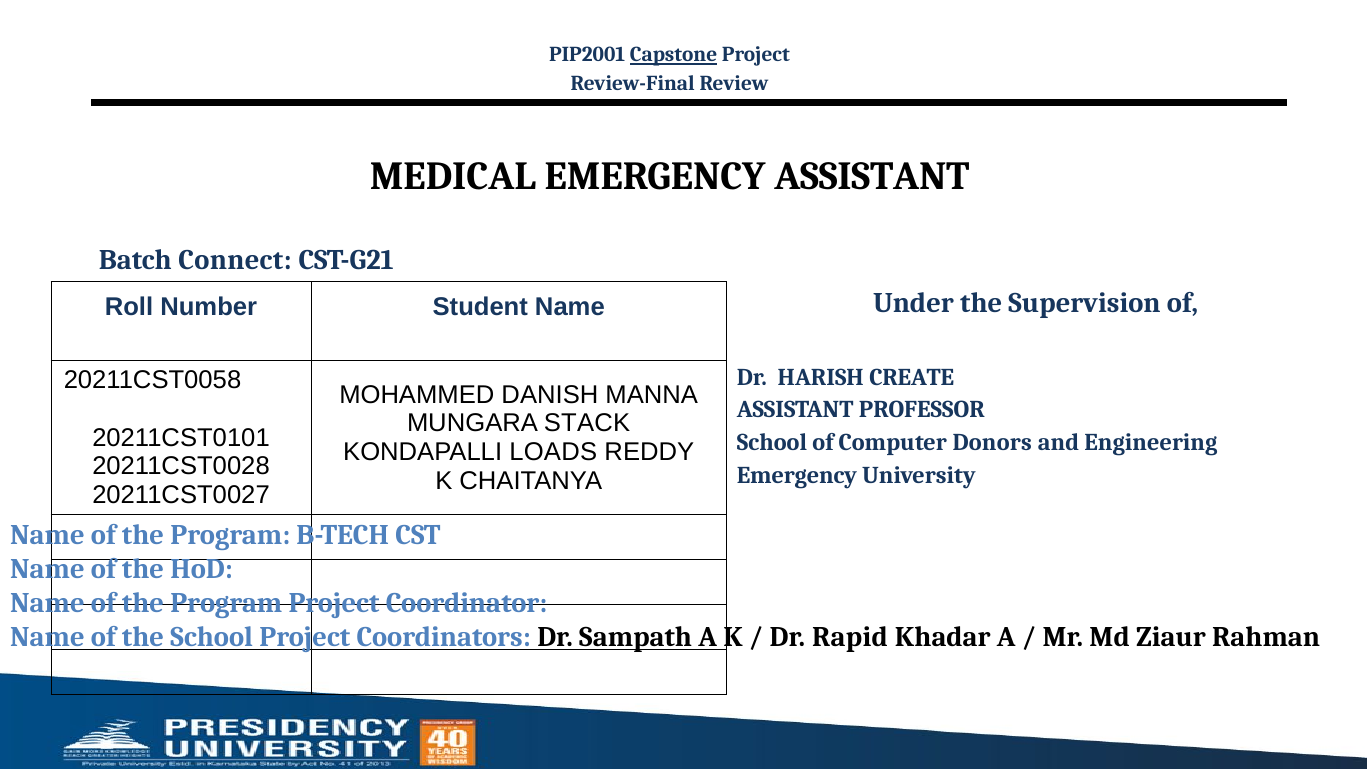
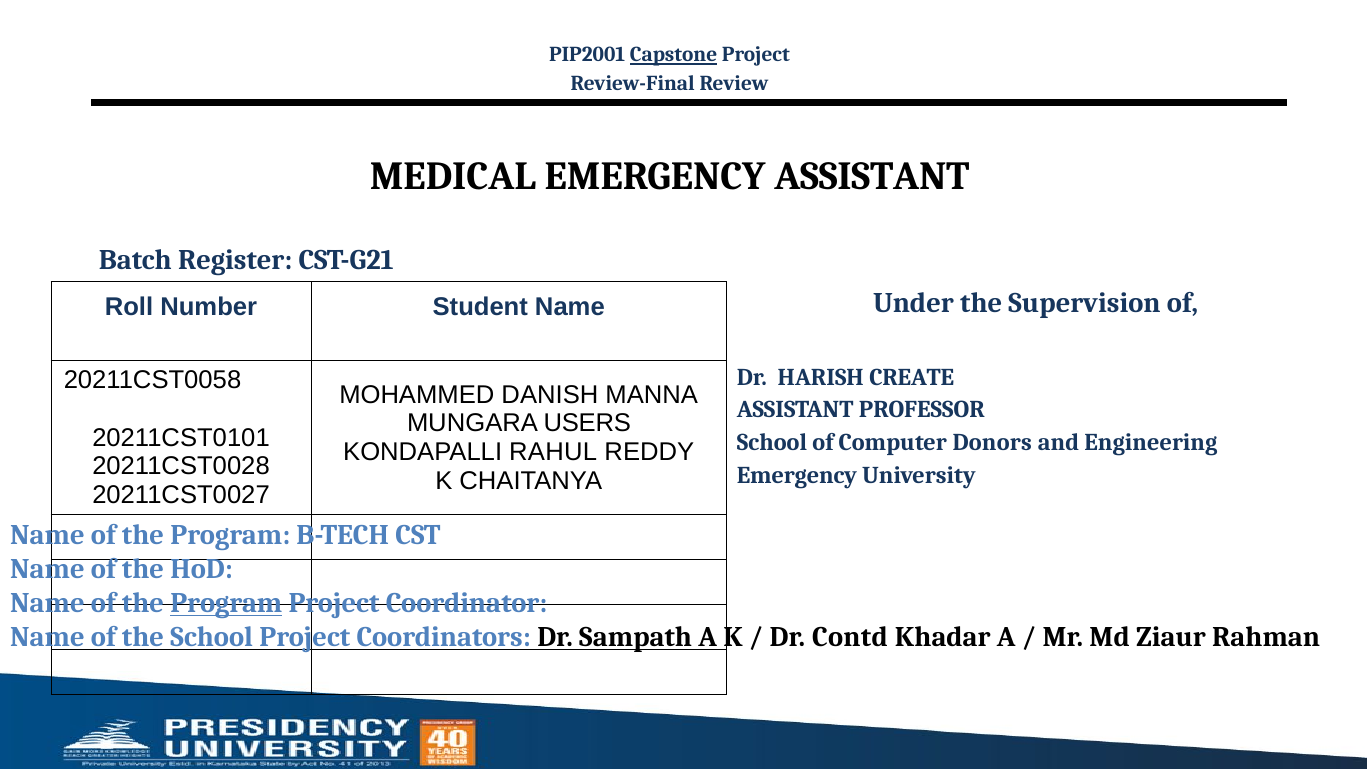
Connect: Connect -> Register (235, 260)
STACK: STACK -> USERS (587, 423)
LOADS: LOADS -> RAHUL (553, 452)
Program underline: none -> present (226, 603)
Rapid: Rapid -> Contd (850, 637)
